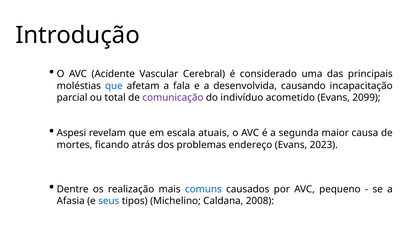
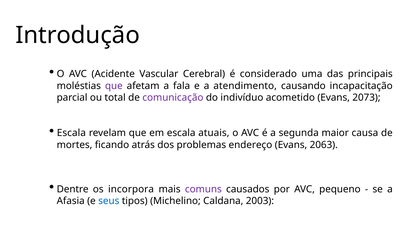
que colour: blue -> purple (114, 86)
desenvolvida: desenvolvida -> atendimento (245, 86)
2099: 2099 -> 2073 (366, 98)
Aspesi: Aspesi -> Escala (71, 133)
2023: 2023 -> 2063 (324, 145)
realização: realização -> incorpora (131, 189)
comuns colour: blue -> purple (203, 189)
2008: 2008 -> 2003 (260, 201)
